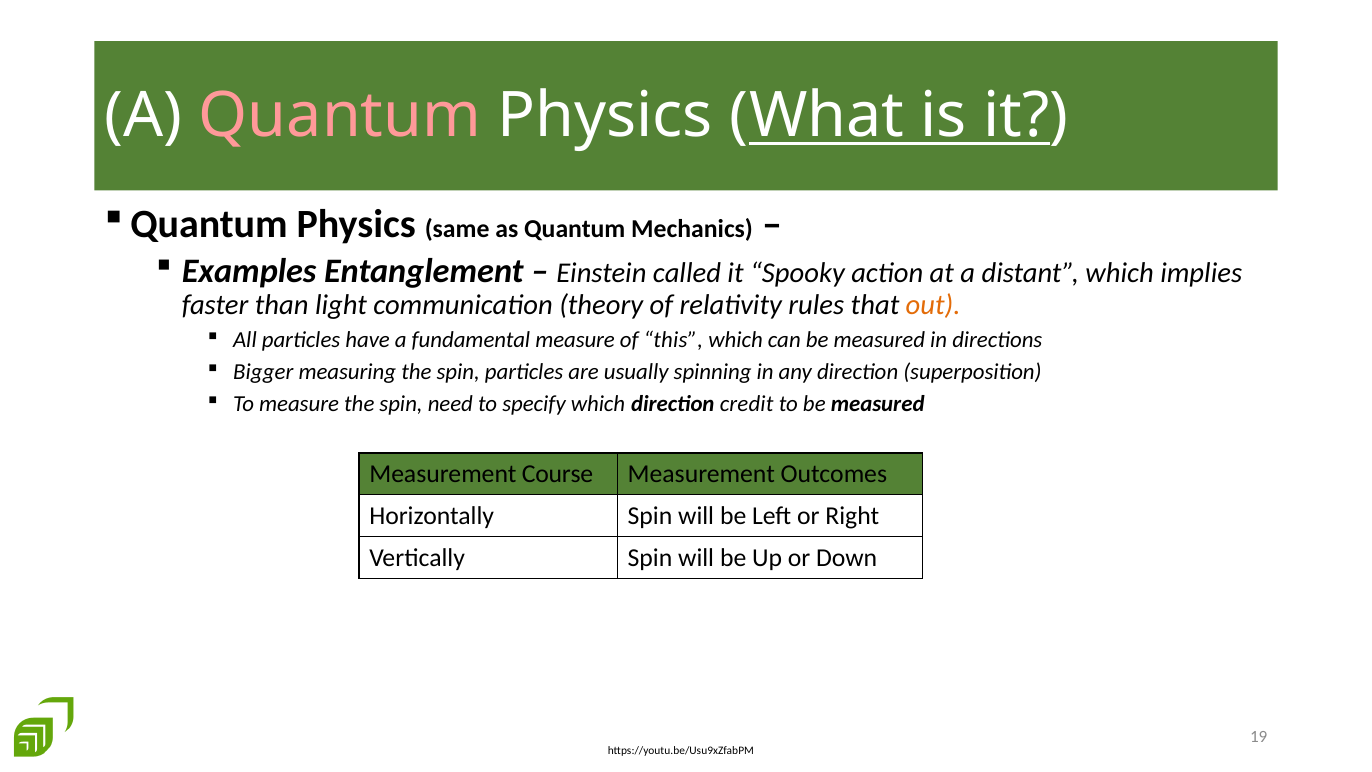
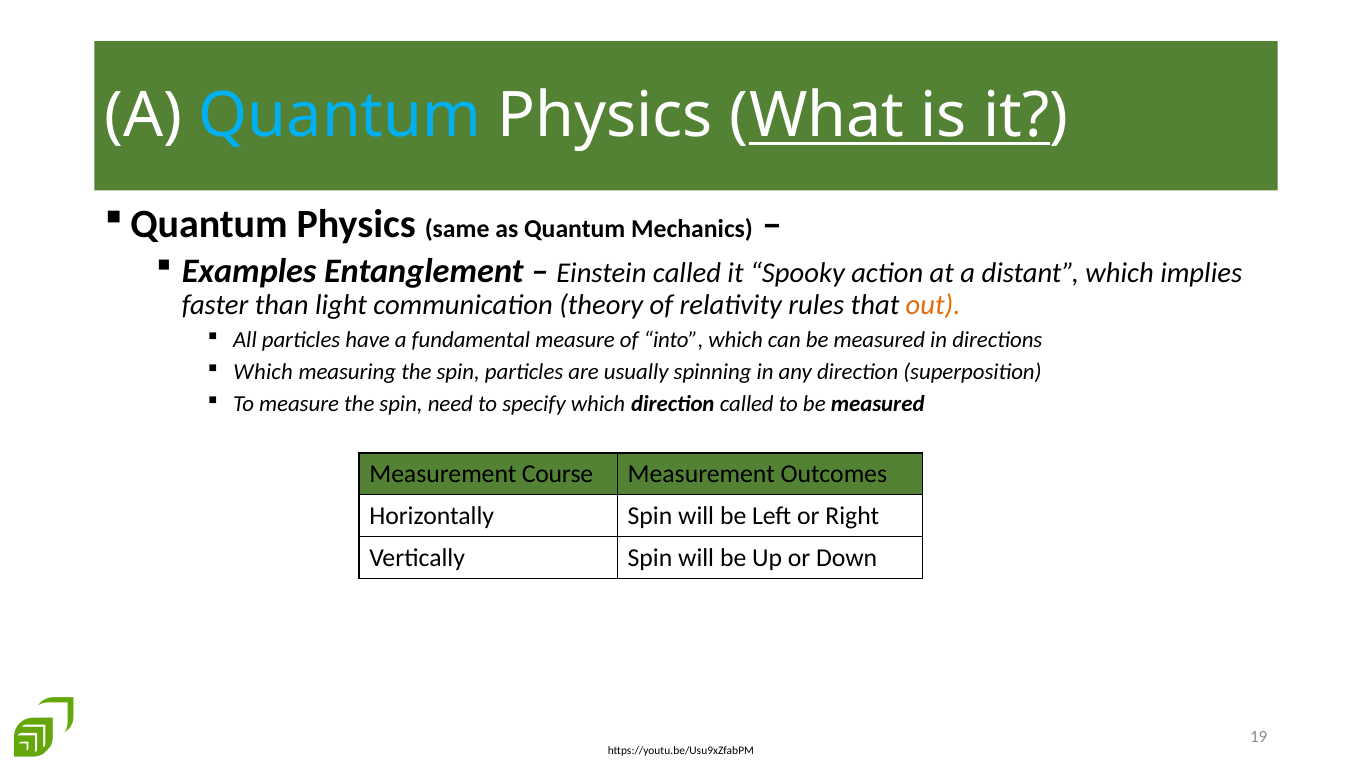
Quantum colour: pink -> light blue (340, 115)
this: this -> into (674, 340)
Bigger: Bigger -> Which (263, 372)
direction credit: credit -> called (747, 404)
